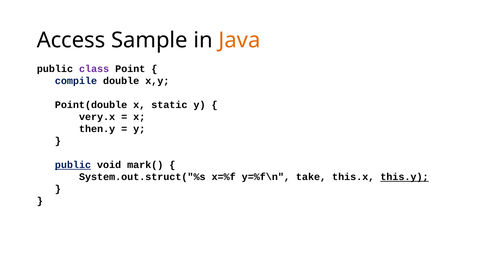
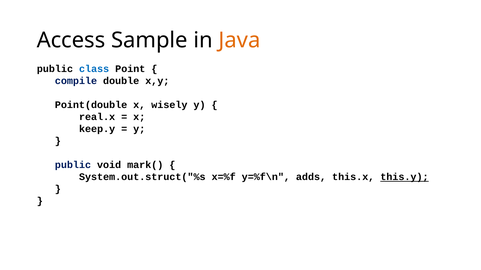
class colour: purple -> blue (94, 69)
static: static -> wisely (169, 105)
very.x: very.x -> real.x (97, 117)
then.y: then.y -> keep.y (97, 129)
public underline: present -> none (73, 165)
take: take -> adds (311, 177)
